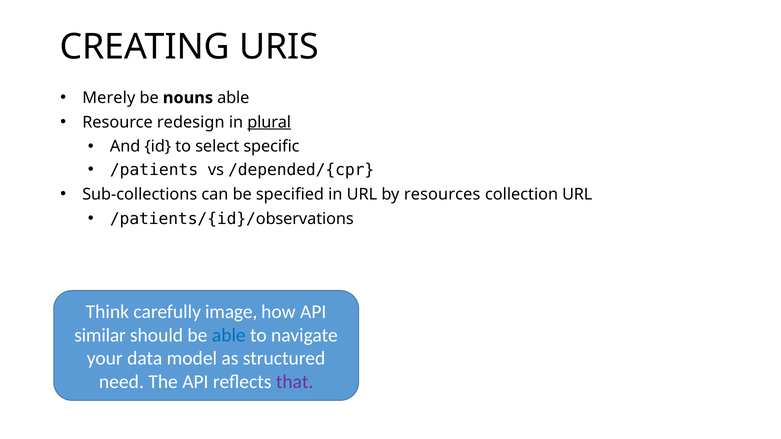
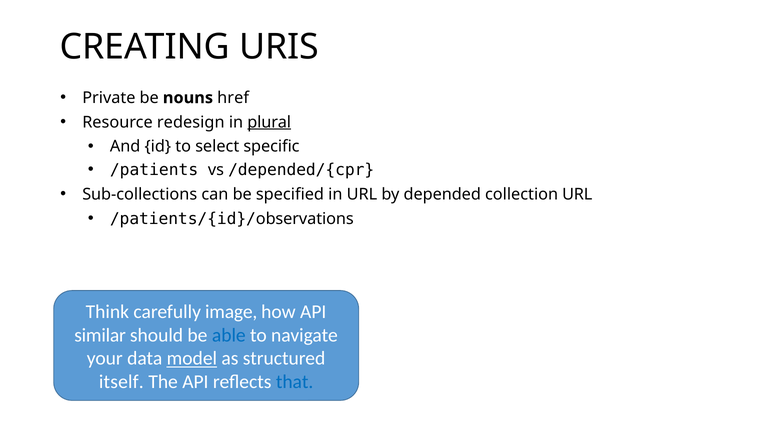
Merely: Merely -> Private (109, 98)
nouns able: able -> href (233, 98)
resources: resources -> depended (442, 195)
model underline: none -> present (192, 359)
need: need -> itself (121, 382)
that colour: purple -> blue (295, 382)
